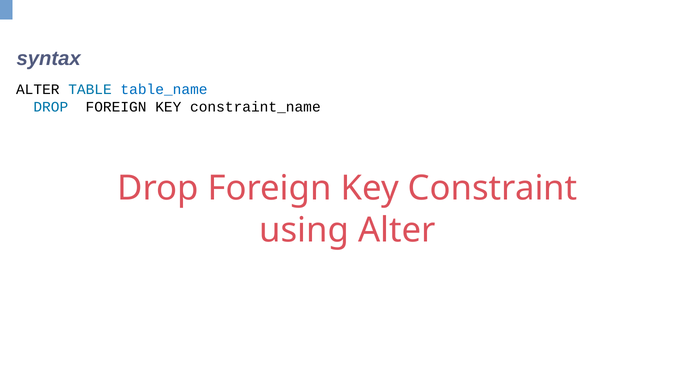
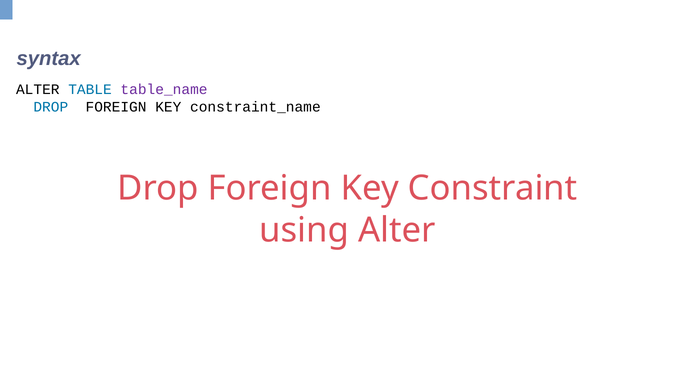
table_name colour: blue -> purple (164, 89)
